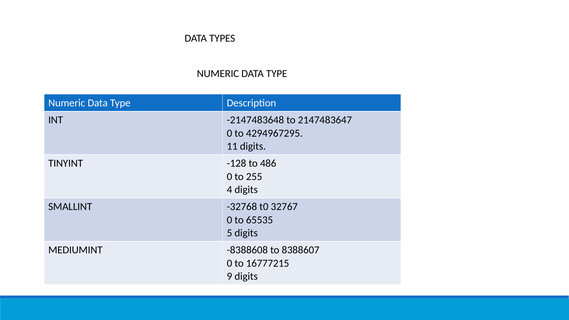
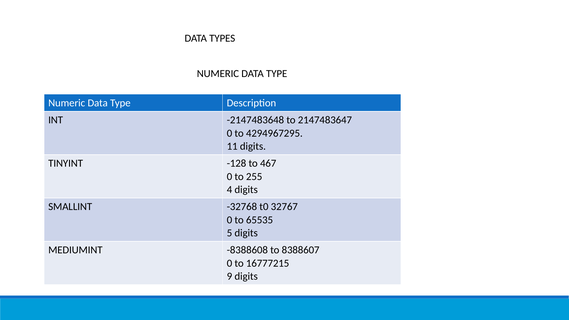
486: 486 -> 467 (268, 163)
